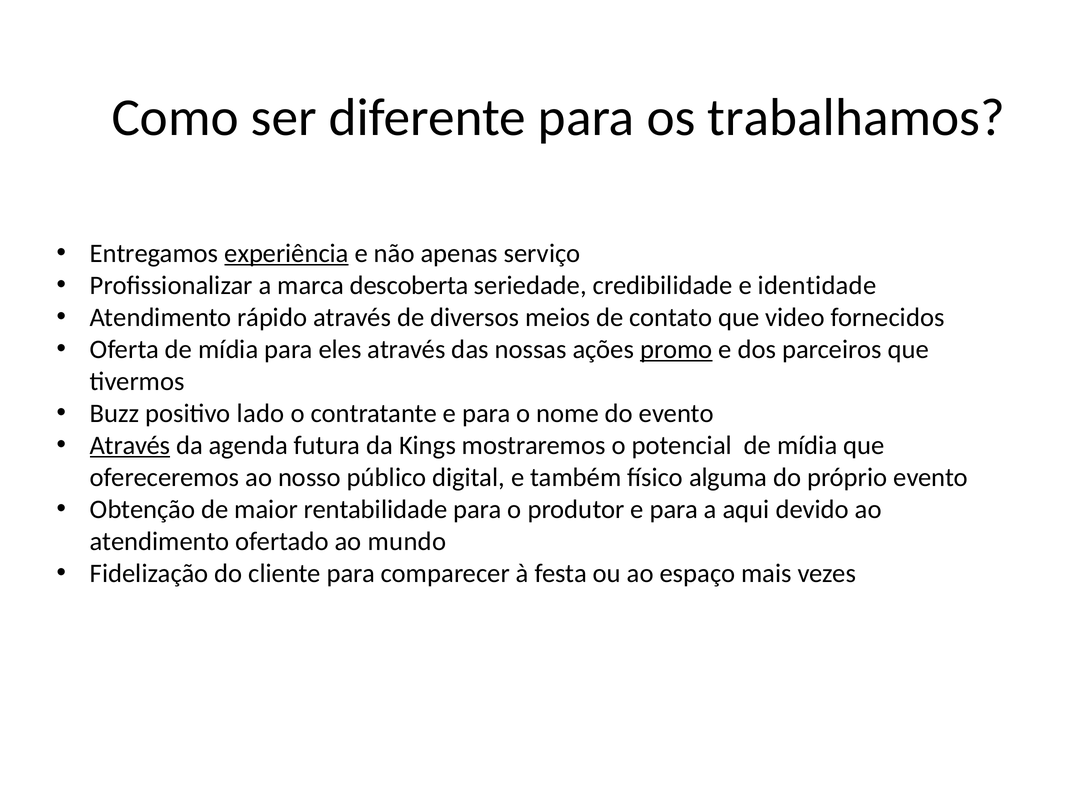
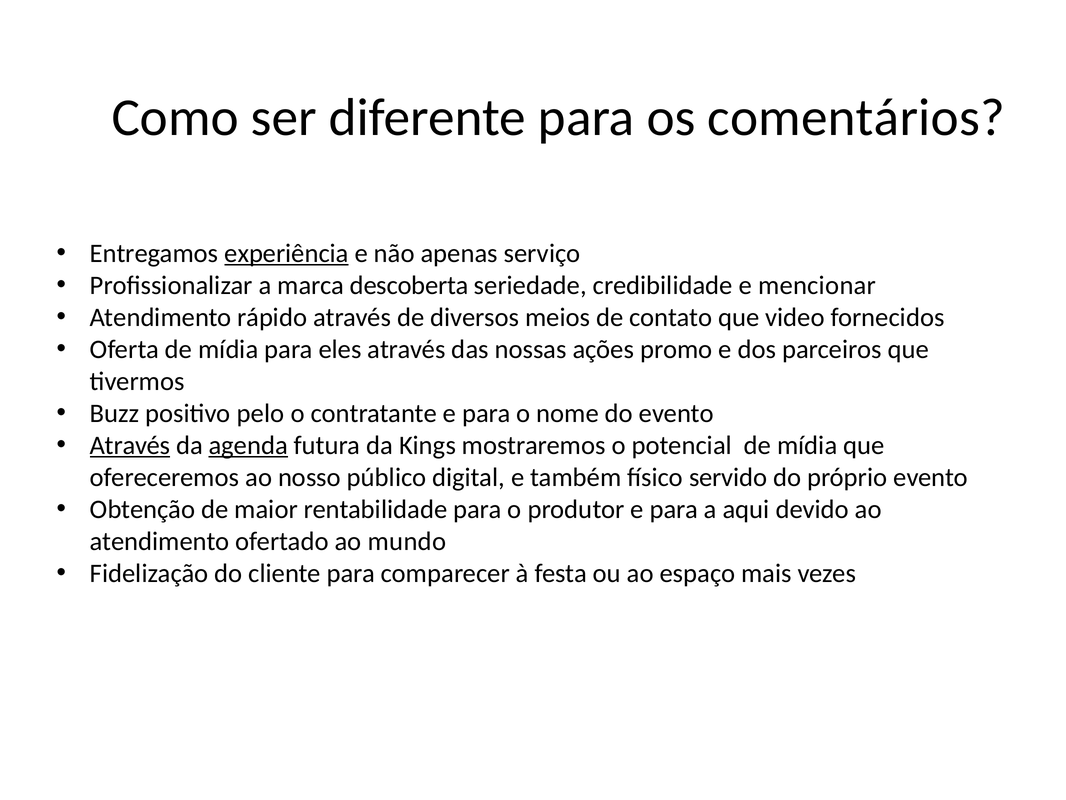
trabalhamos: trabalhamos -> comentários (856, 118)
identidade: identidade -> mencionar (817, 285)
promo underline: present -> none (676, 349)
lado: lado -> pelo (261, 413)
agenda underline: none -> present (248, 445)
alguma: alguma -> servido (728, 477)
